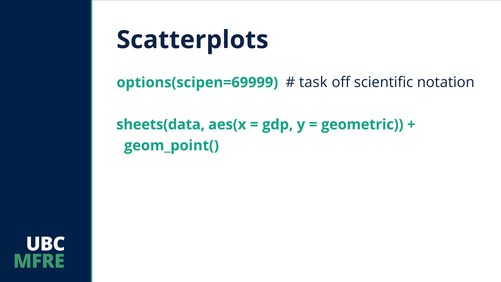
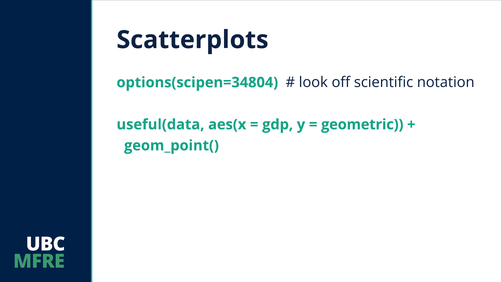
options(scipen=69999: options(scipen=69999 -> options(scipen=34804 (197, 82)
task: task -> look (313, 82)
sheets(data: sheets(data -> useful(data (160, 124)
